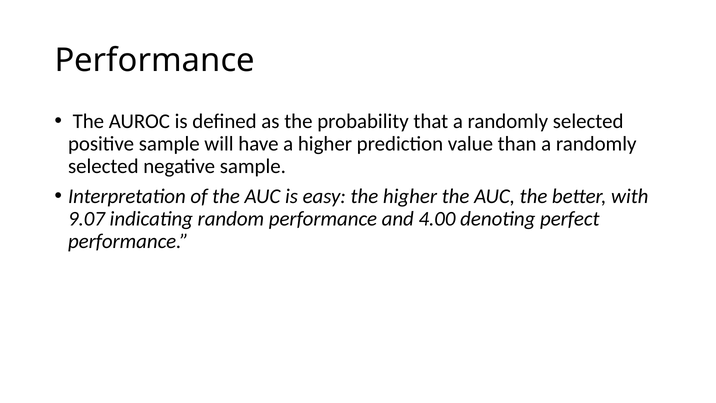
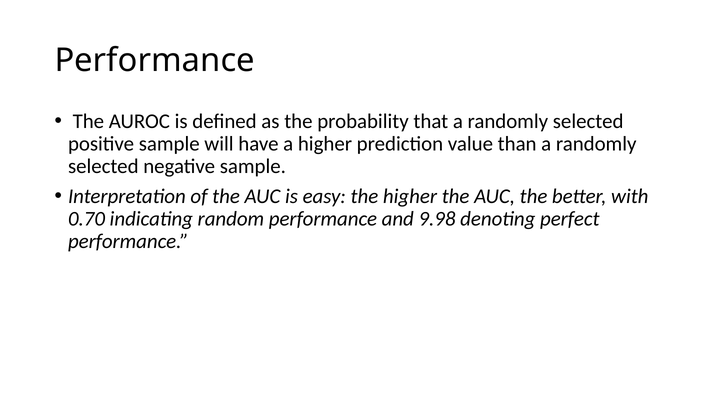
9.07: 9.07 -> 0.70 (86, 219)
4.00: 4.00 -> 9.98 (437, 219)
